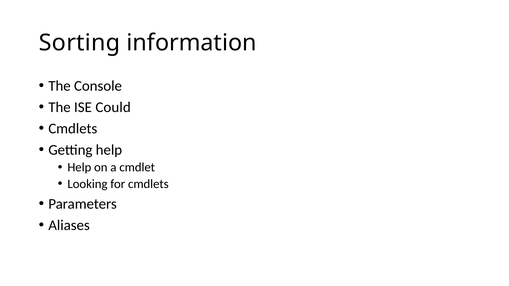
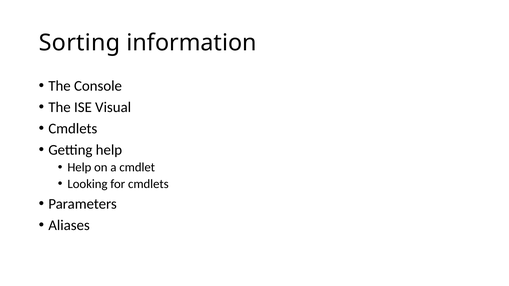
Could: Could -> Visual (113, 107)
